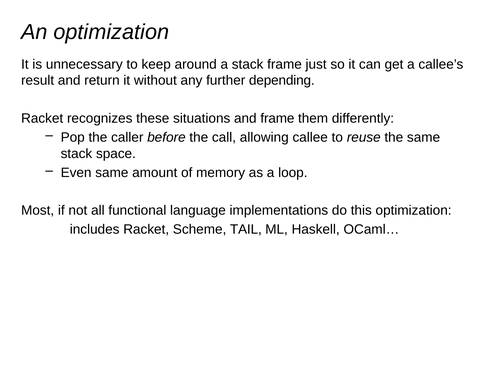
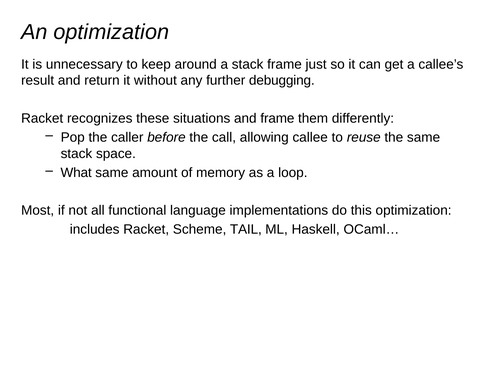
depending: depending -> debugging (282, 81)
Even: Even -> What (76, 173)
